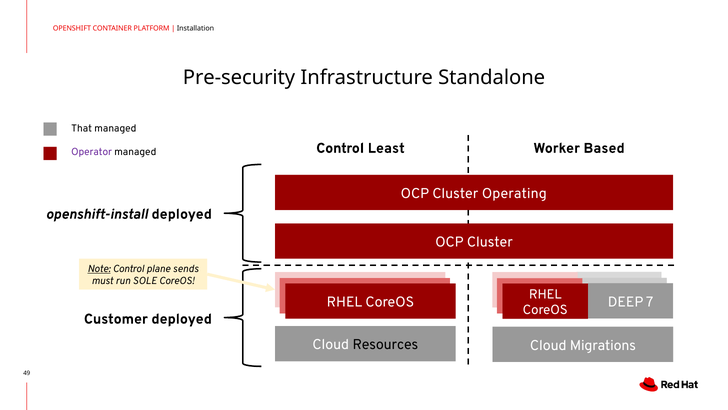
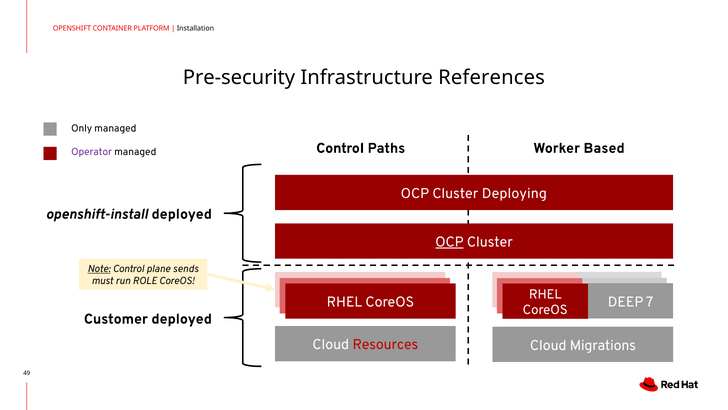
Standalone: Standalone -> References (492, 77)
That: That -> Only (82, 128)
Least: Least -> Paths (386, 148)
Operating: Operating -> Deploying (514, 193)
OCP underline: none -> present (449, 242)
SOLE: SOLE -> ROLE (145, 281)
Resources colour: black -> red (385, 344)
